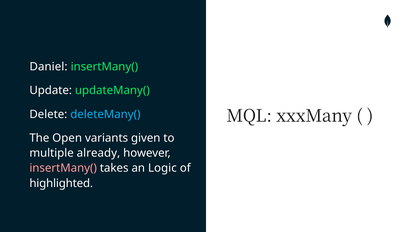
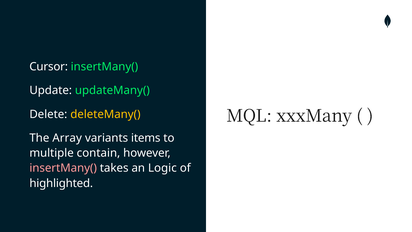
Daniel: Daniel -> Cursor (49, 67)
deleteMany( colour: light blue -> yellow (105, 114)
Open: Open -> Array (67, 138)
given: given -> items (146, 138)
already: already -> contain (98, 153)
